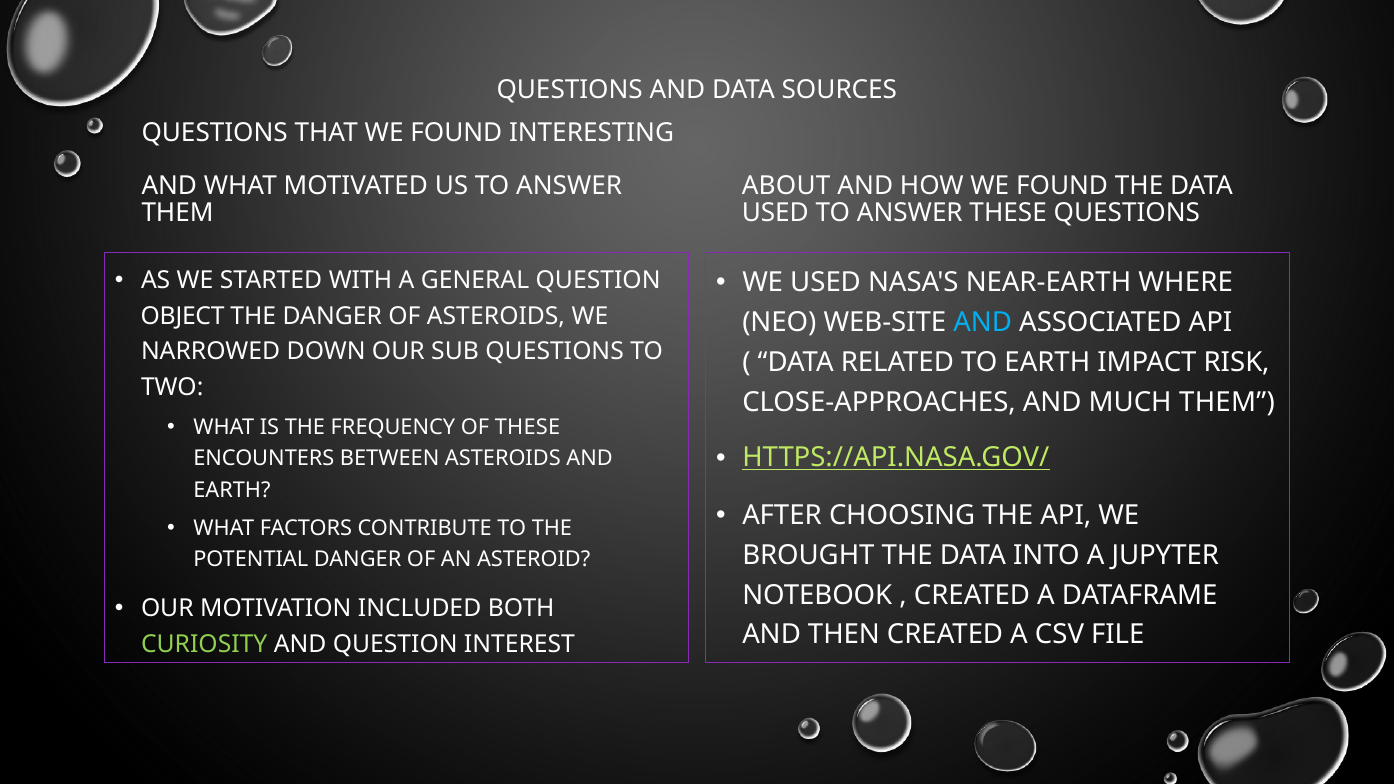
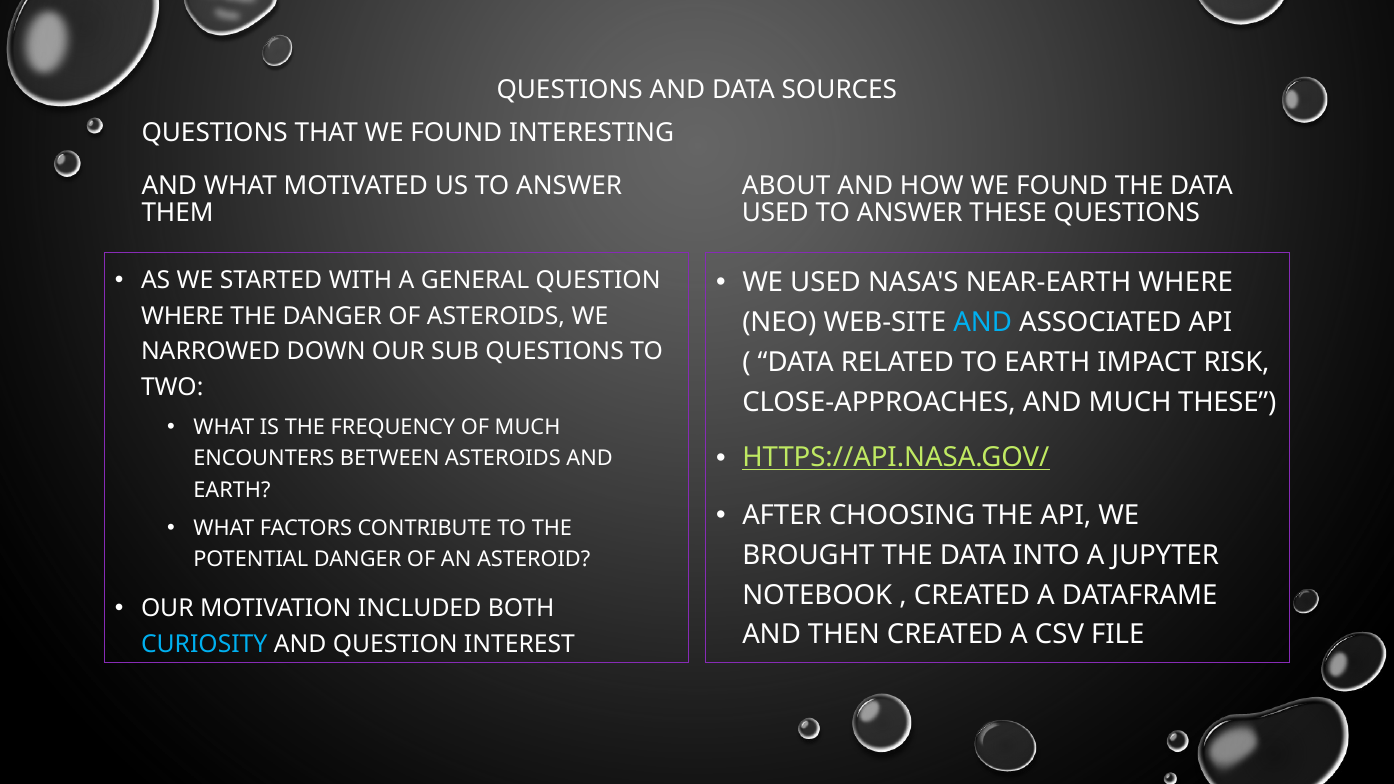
OBJECT: OBJECT -> WHERE (183, 316)
MUCH THEM: THEM -> THESE (1227, 402)
OF THESE: THESE -> MUCH (528, 427)
CURIOSITY colour: light green -> light blue (204, 644)
